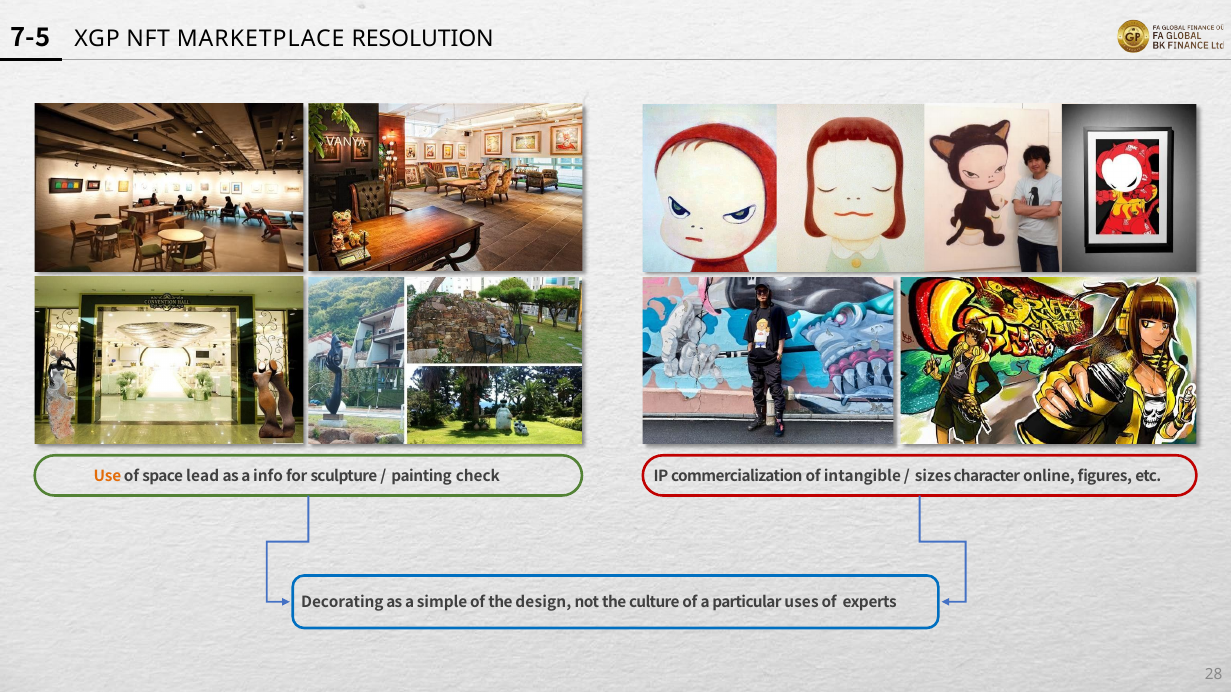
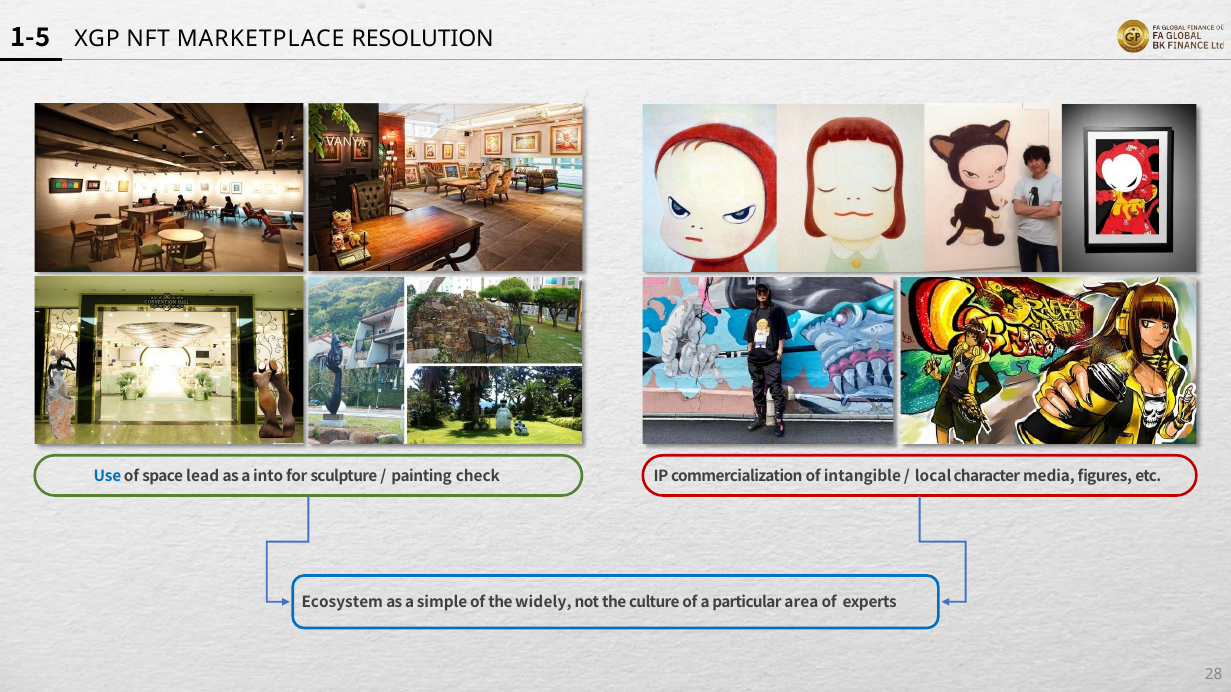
7-5: 7-5 -> 1-5 (31, 38)
Use colour: orange -> blue (107, 477)
info: info -> into (268, 477)
sizes: sizes -> local (933, 476)
online: online -> media (1049, 476)
Decorating: Decorating -> Ecosystem (342, 603)
design: design -> widely (543, 603)
uses: uses -> area (801, 603)
